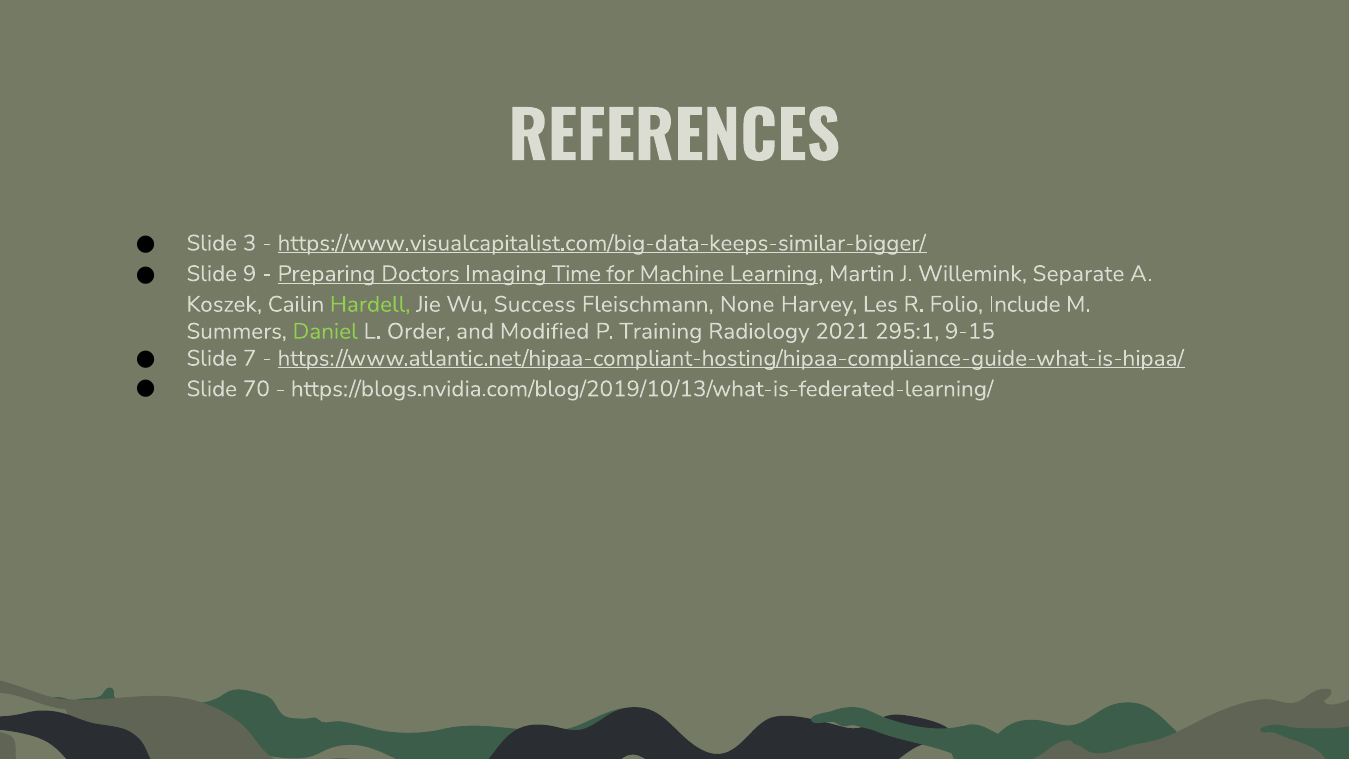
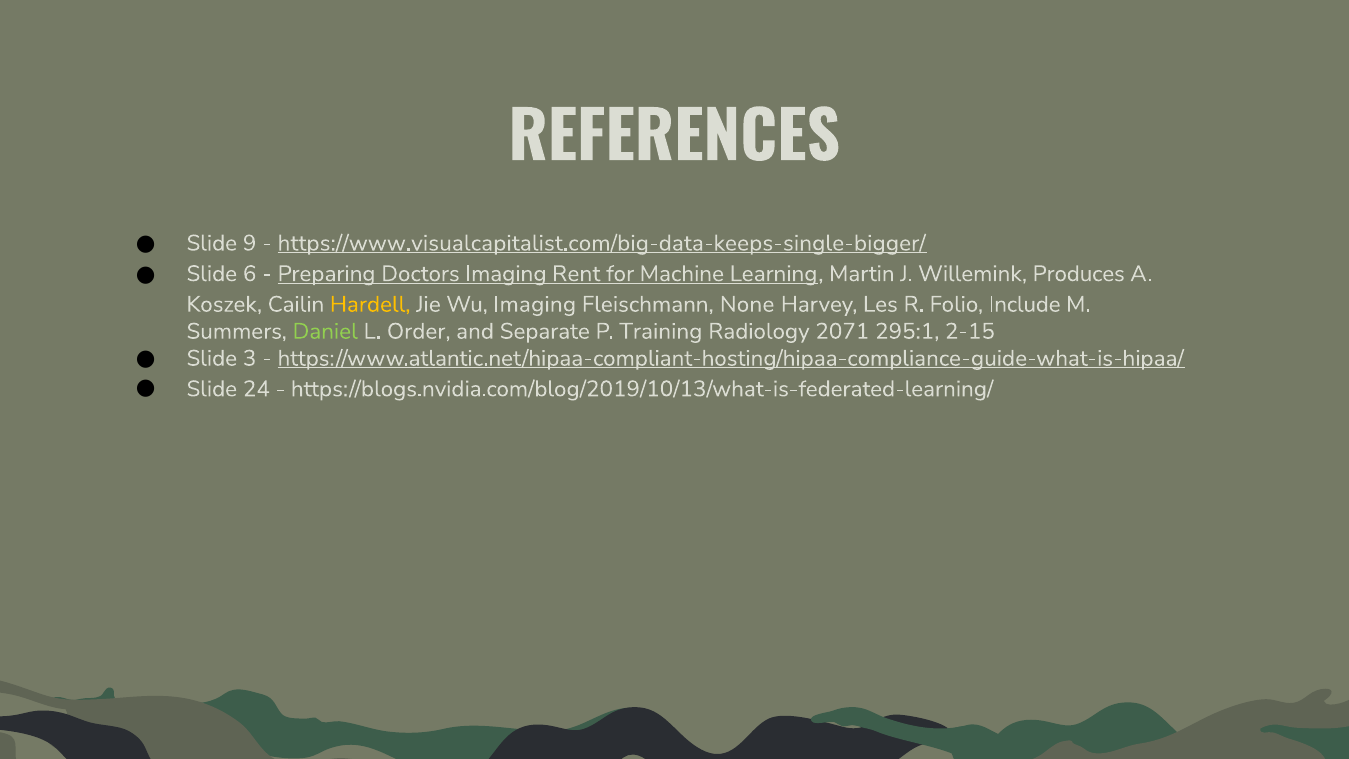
3: 3 -> 9 (250, 243)
https://www.visualcapitalist.com/big-data-keeps-similar-bigger/: https://www.visualcapitalist.com/big-data-keeps-similar-bigger/ -> https://www.visualcapitalist.com/big-data-keeps-single-bigger/ (602, 243)
9: 9 -> 6 (250, 274)
Time: Time -> Rent (576, 274)
Separate: Separate -> Produces (1079, 274)
Hardell colour: light green -> yellow (370, 304)
Wu Success: Success -> Imaging (535, 304)
Modified: Modified -> Separate (545, 331)
2021: 2021 -> 2071 (842, 331)
9-15: 9-15 -> 2-15 (970, 331)
7: 7 -> 3 (250, 358)
70: 70 -> 24 (256, 389)
